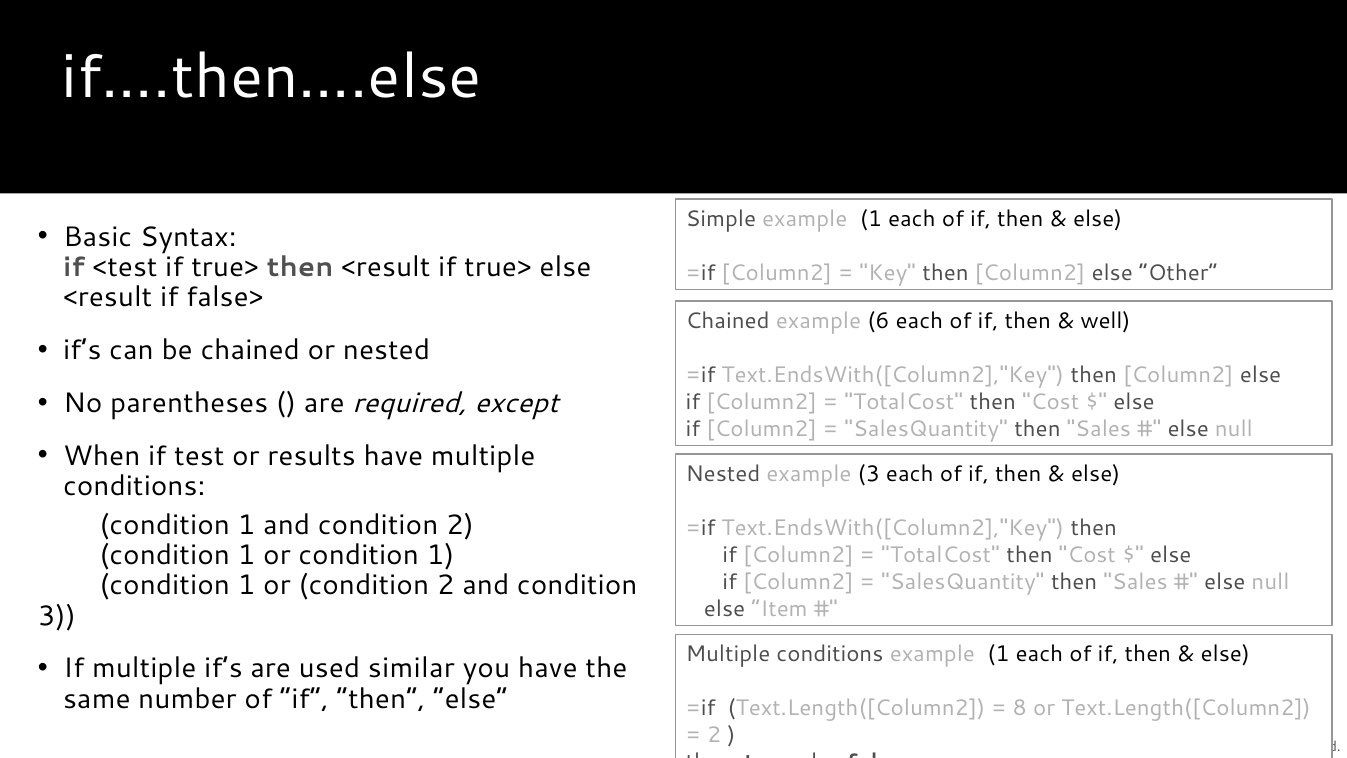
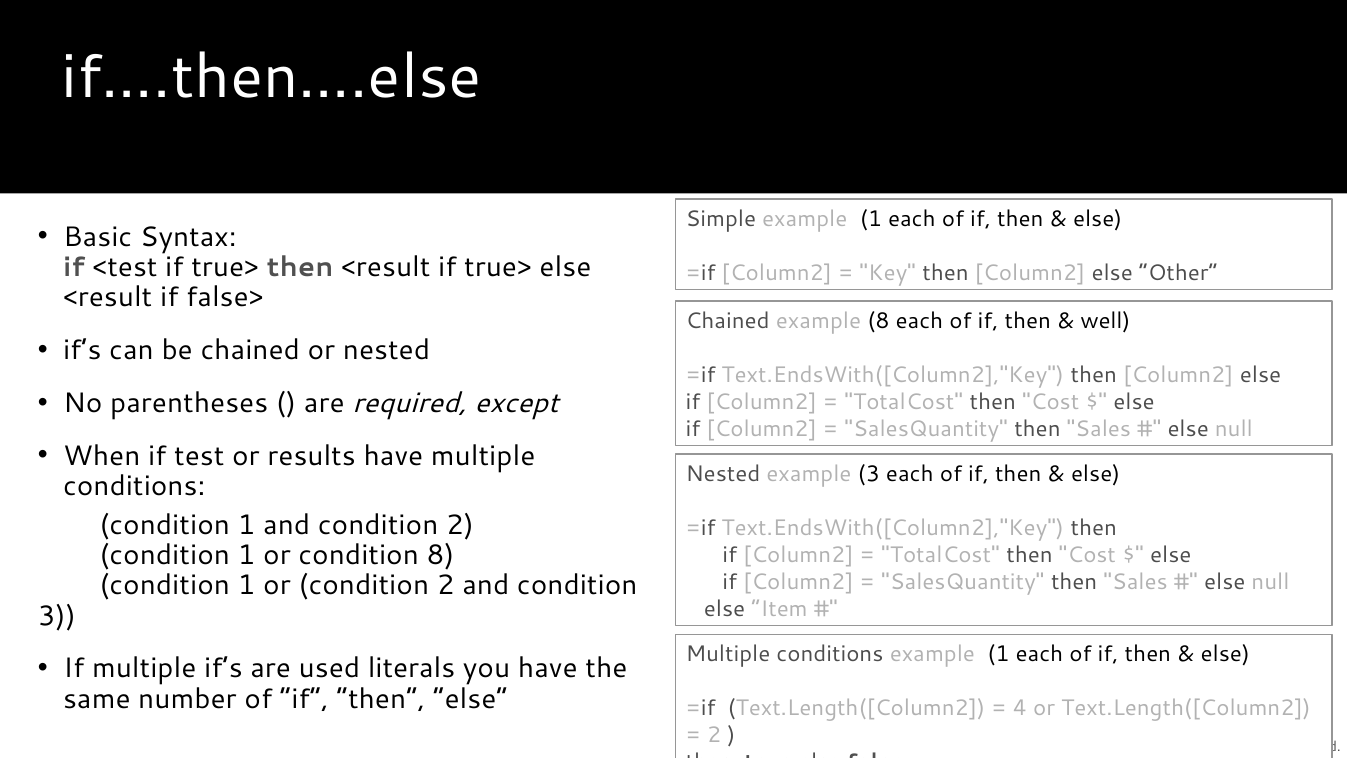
example 6: 6 -> 8 (878, 321)
or condition 1: 1 -> 8 (441, 555)
similar: similar -> literals (412, 668)
8: 8 -> 4 (1020, 708)
